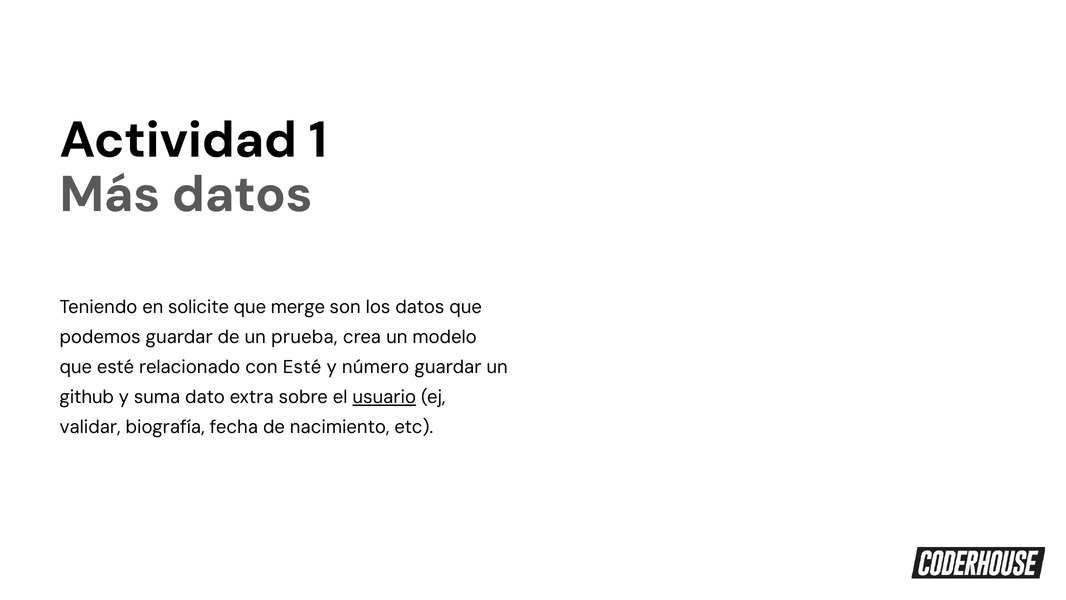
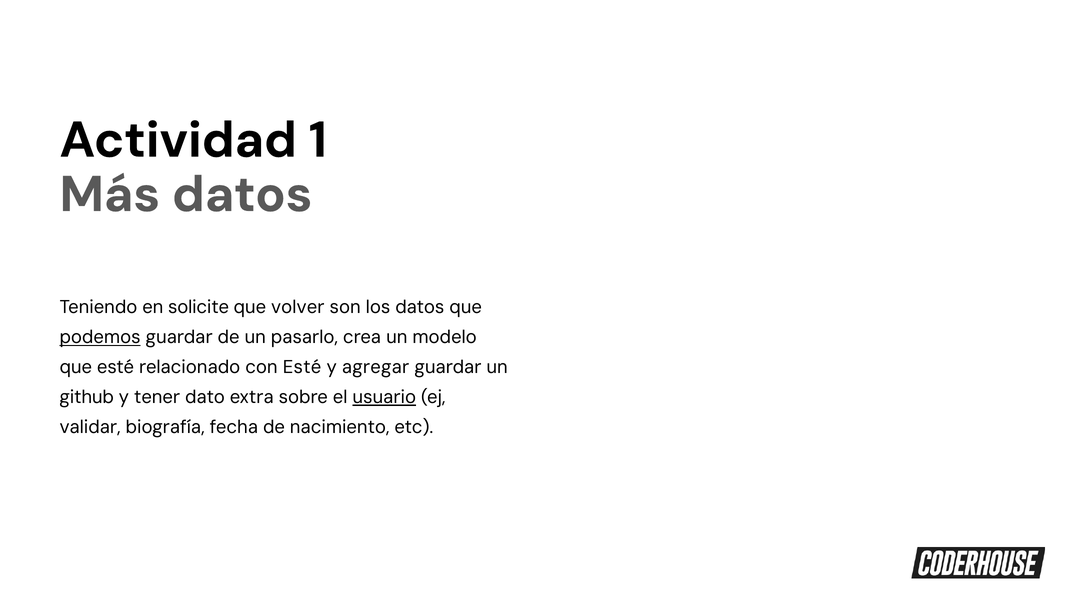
merge: merge -> volver (298, 307)
podemos underline: none -> present (100, 337)
prueba: prueba -> pasarlo (304, 337)
número: número -> agregar (376, 367)
suma: suma -> tener (157, 397)
